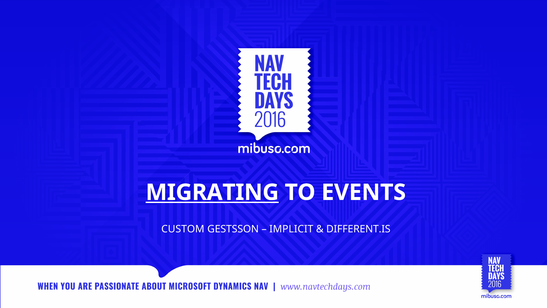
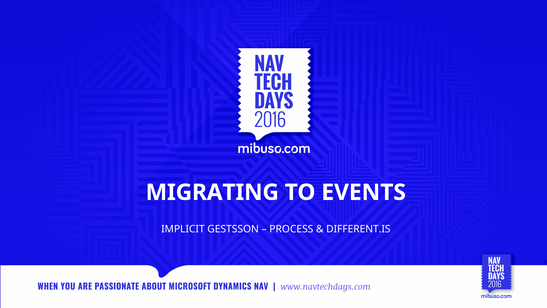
MIGRATING underline: present -> none (212, 192)
CUSTOM: CUSTOM -> IMPLICIT (183, 229)
IMPLICIT: IMPLICIT -> PROCESS (291, 229)
